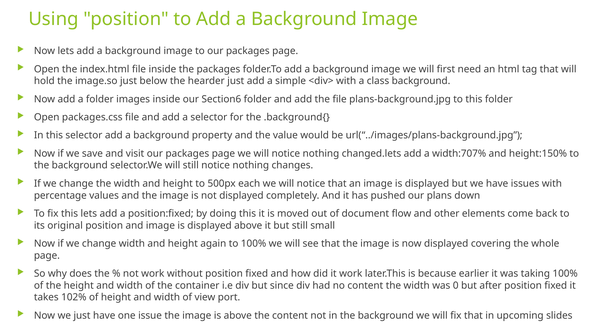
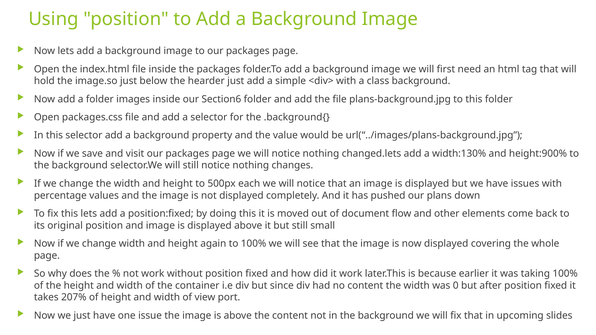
width:707%: width:707% -> width:130% (459, 154)
height:150%: height:150% -> height:900% (538, 154)
102%: 102% -> 207% (74, 298)
